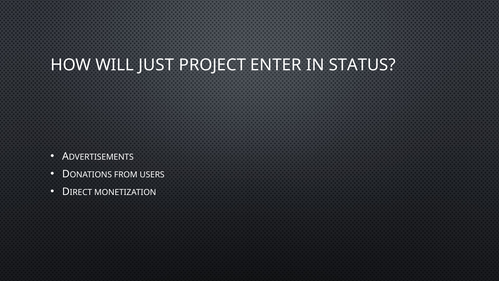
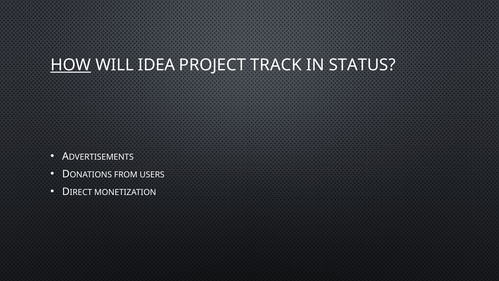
HOW underline: none -> present (71, 65)
JUST: JUST -> IDEA (157, 65)
ENTER: ENTER -> TRACK (276, 65)
